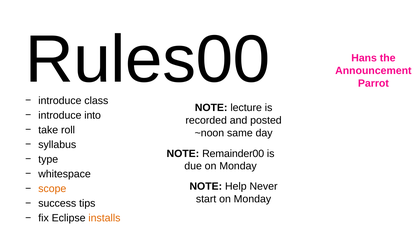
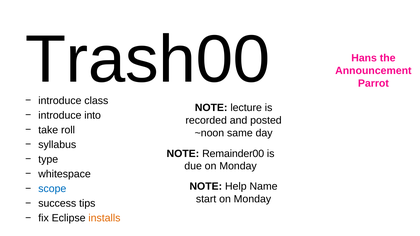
Rules00: Rules00 -> Trash00 (148, 60)
Never: Never -> Name (264, 187)
scope colour: orange -> blue (52, 189)
